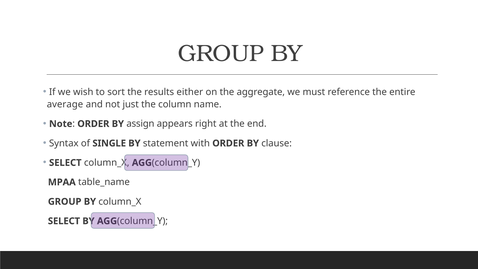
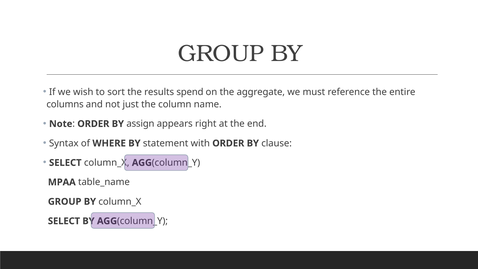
either: either -> spend (190, 92)
average: average -> columns (65, 104)
SINGLE: SINGLE -> WHERE (109, 143)
